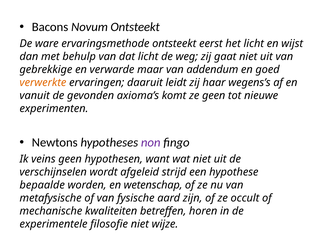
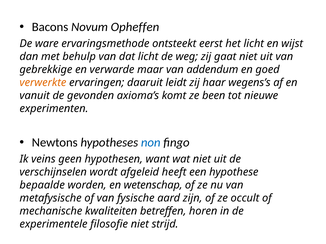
Novum Ontsteekt: Ontsteekt -> Opheffen (135, 27)
ze geen: geen -> been (214, 96)
non colour: purple -> blue (151, 143)
strijd: strijd -> heeft (174, 172)
wijze: wijze -> strijd (165, 225)
